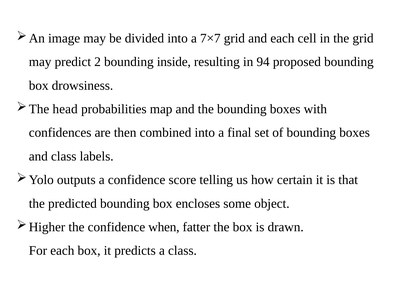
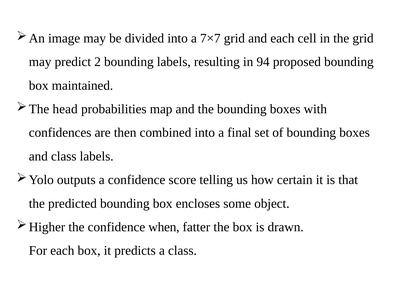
bounding inside: inside -> labels (174, 62)
drowsiness: drowsiness -> maintained (83, 85)
